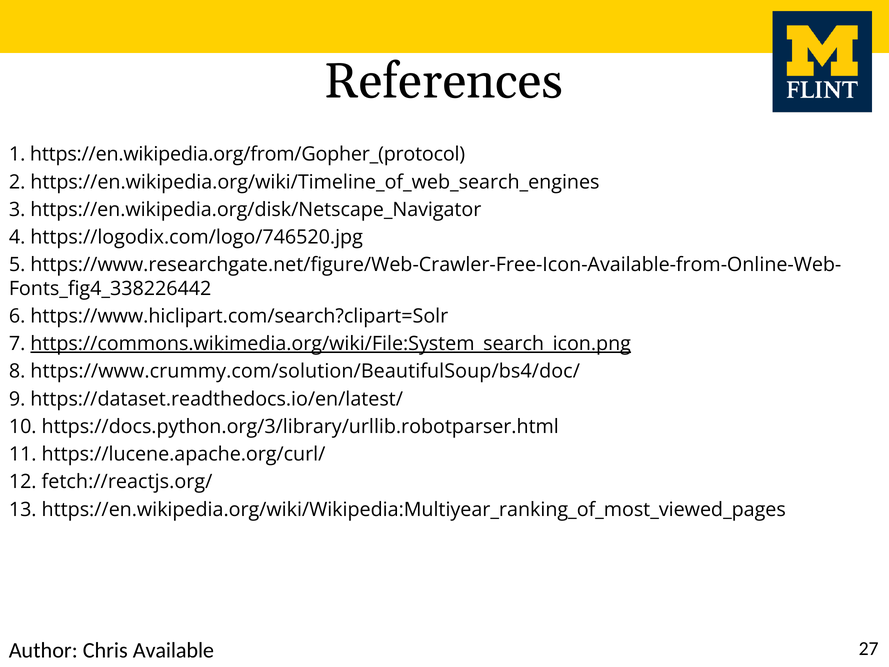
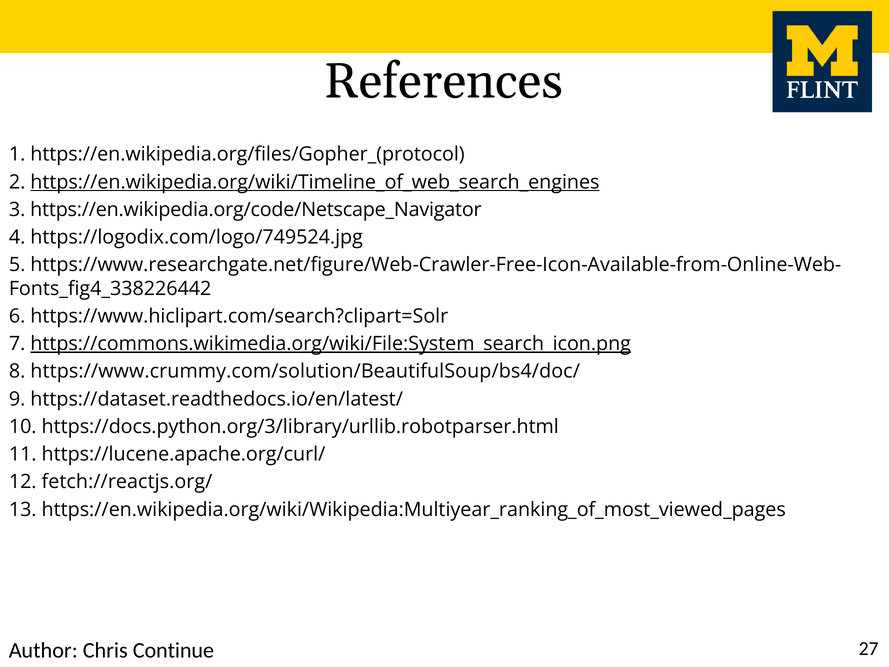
https://en.wikipedia.org/from/Gopher_(protocol: https://en.wikipedia.org/from/Gopher_(protocol -> https://en.wikipedia.org/files/Gopher_(protocol (247, 154)
https://en.wikipedia.org/wiki/Timeline_of_web_search_engines underline: none -> present (315, 182)
https://en.wikipedia.org/disk/Netscape_Navigator: https://en.wikipedia.org/disk/Netscape_Navigator -> https://en.wikipedia.org/code/Netscape_Navigator (256, 210)
https://logodix.com/logo/746520.jpg: https://logodix.com/logo/746520.jpg -> https://logodix.com/logo/749524.jpg (197, 237)
Available: Available -> Continue (173, 650)
